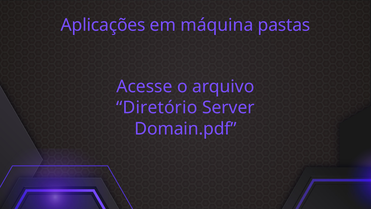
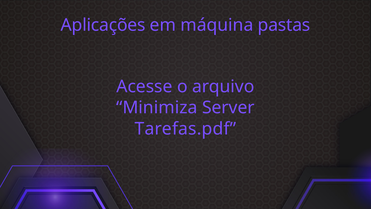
Diretório: Diretório -> Minimiza (157, 108)
Domain.pdf: Domain.pdf -> Tarefas.pdf (185, 129)
